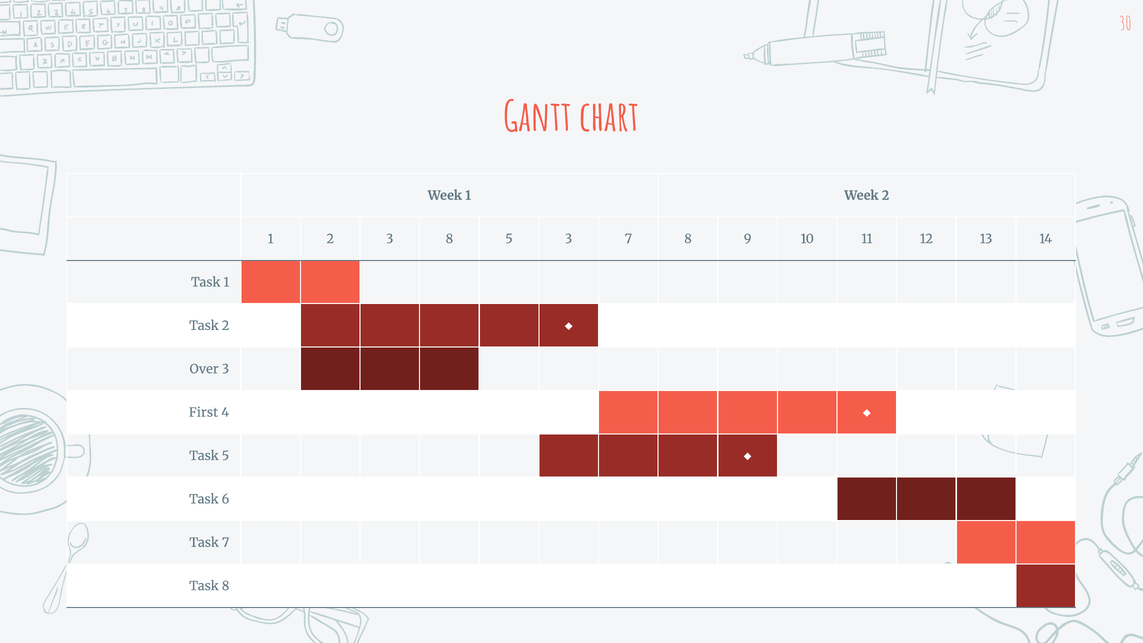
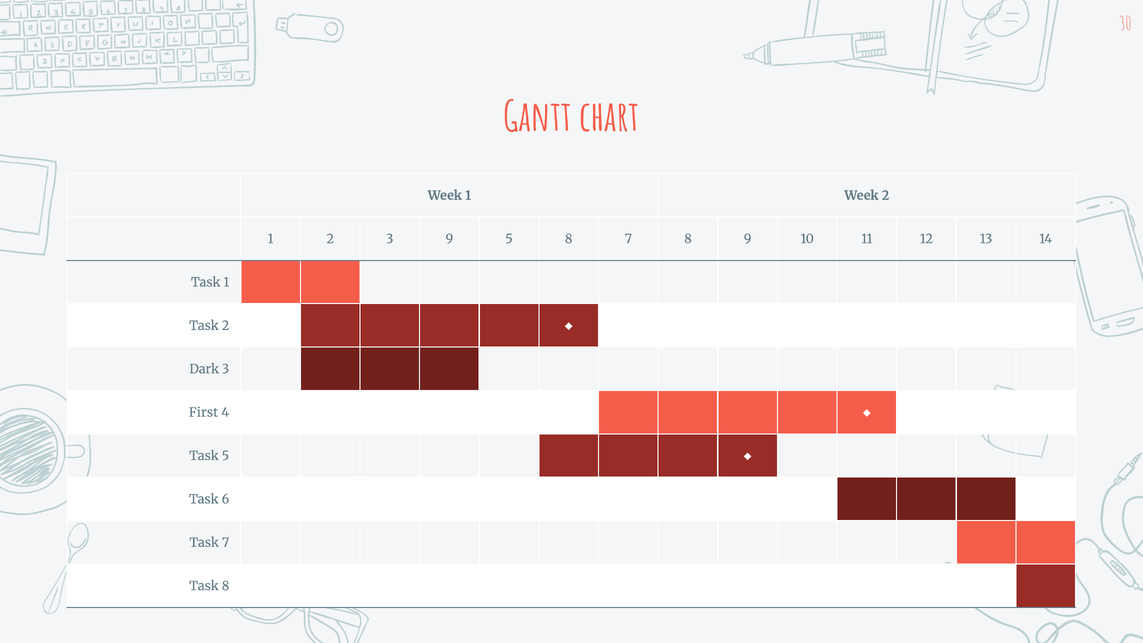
3 8: 8 -> 9 (449, 239)
5 3: 3 -> 8 (569, 239)
Over: Over -> Dark (204, 369)
